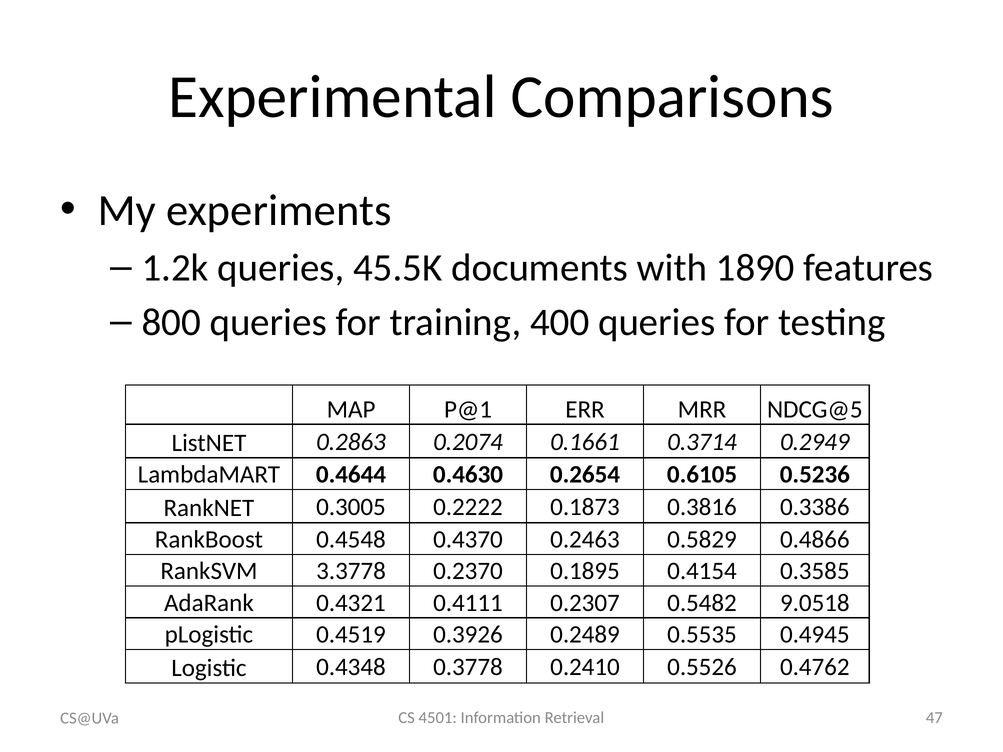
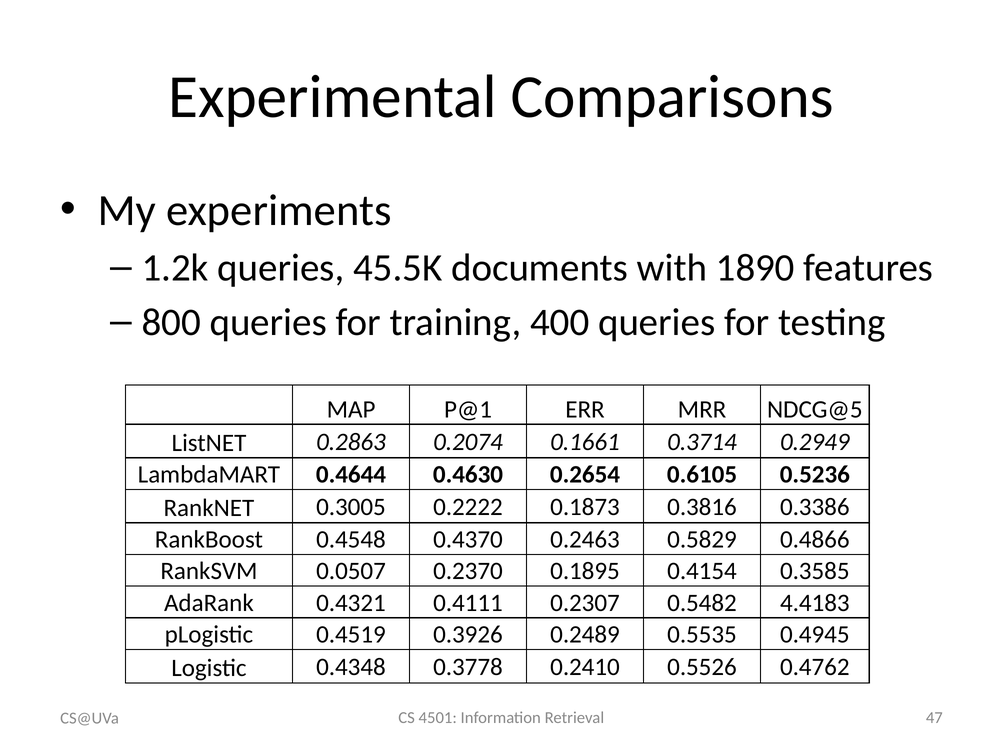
3.3778: 3.3778 -> 0.0507 (351, 571)
9.0518: 9.0518 -> 4.4183 (815, 603)
